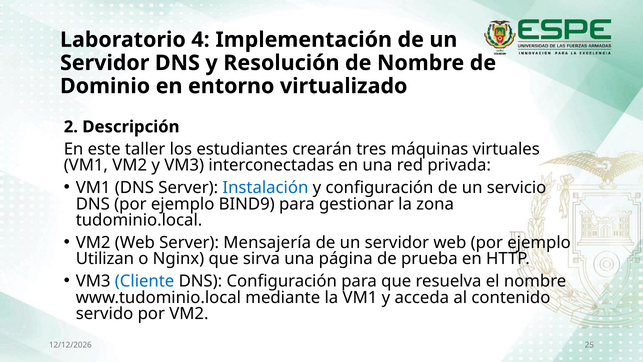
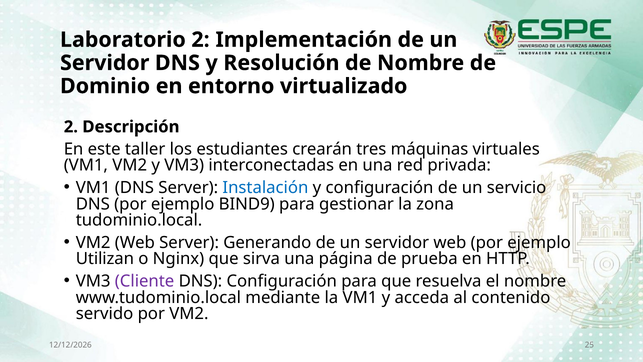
Laboratorio 4: 4 -> 2 (201, 40)
Mensajería: Mensajería -> Generando (267, 242)
Cliente colour: blue -> purple (145, 281)
